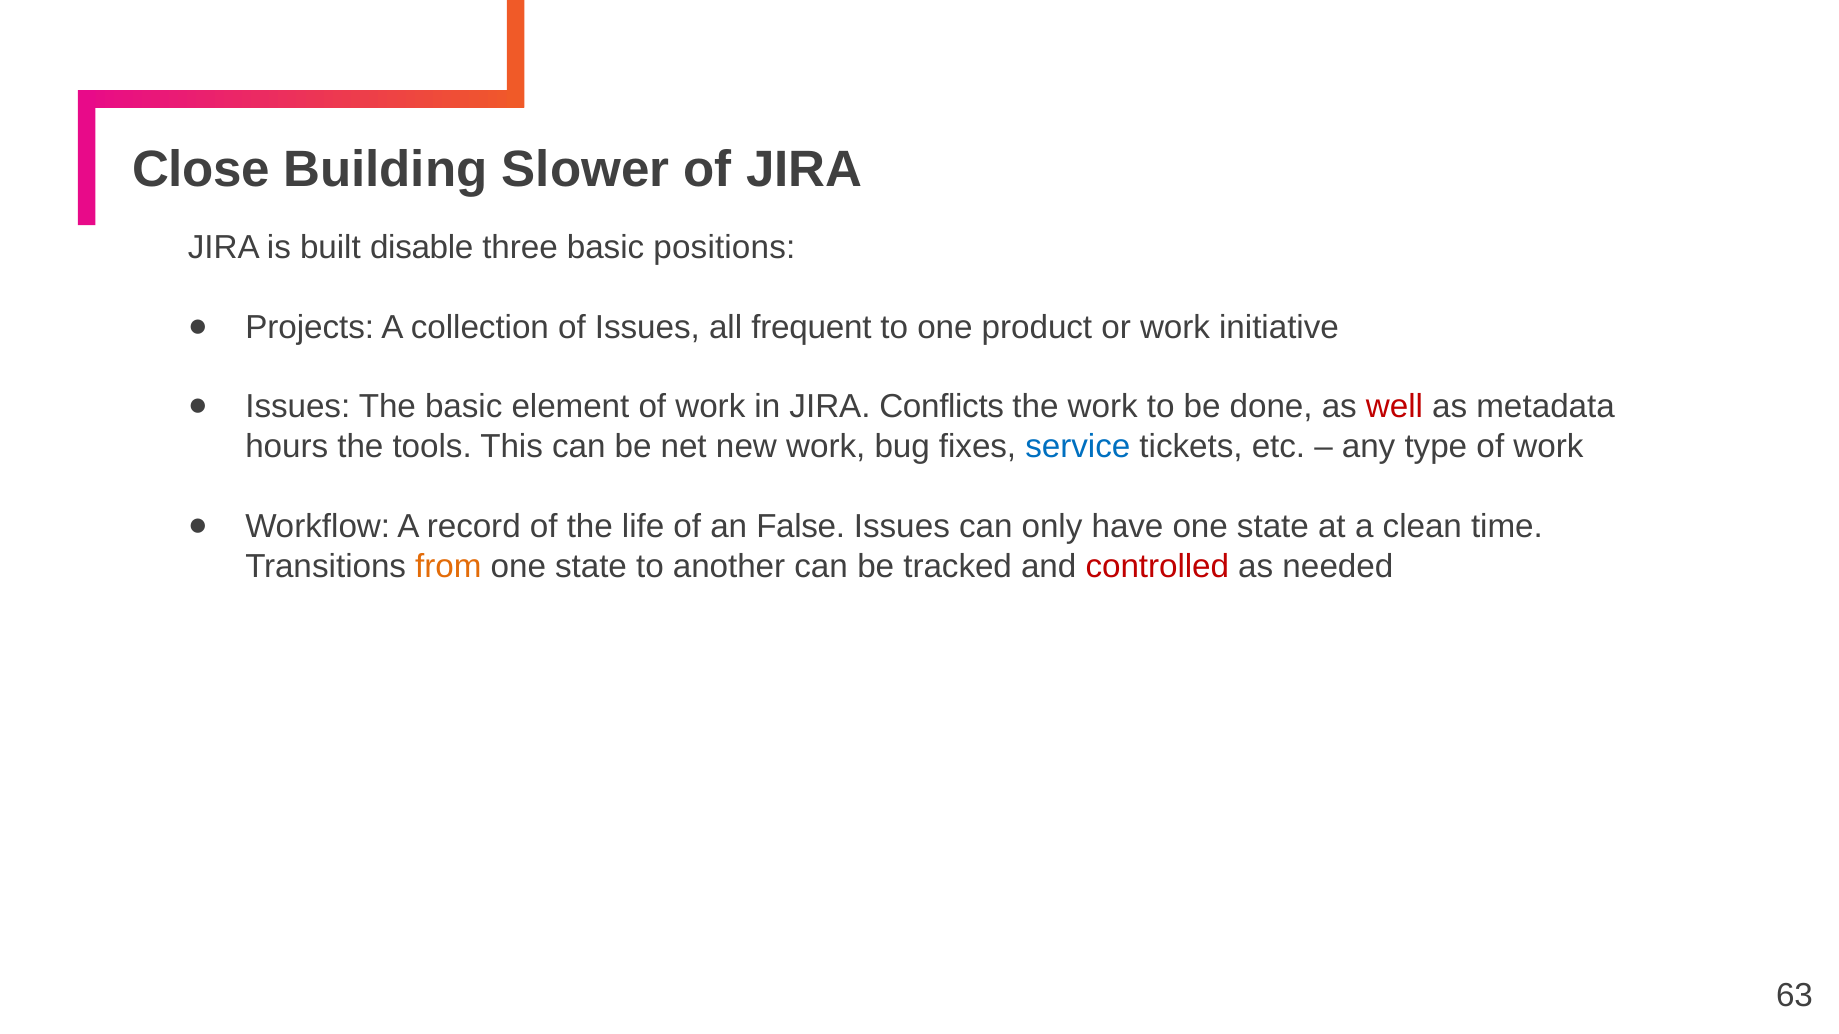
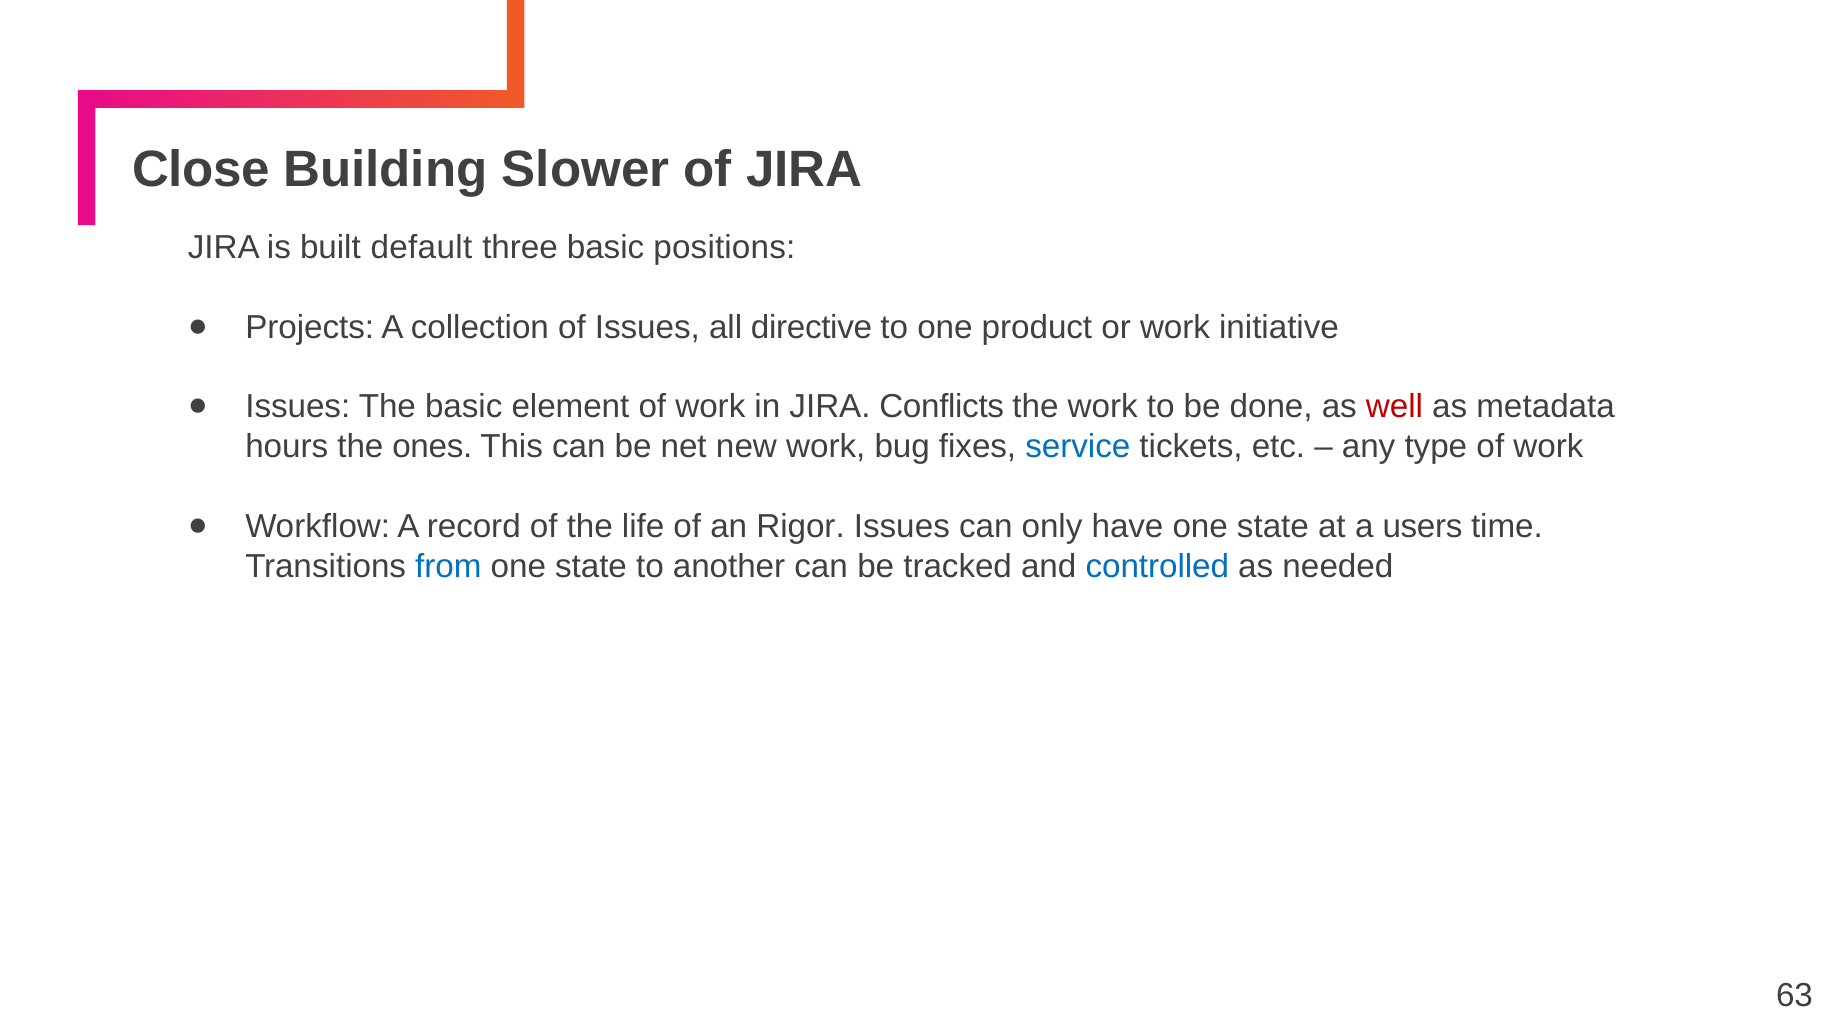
disable: disable -> default (421, 248)
frequent: frequent -> directive (812, 327)
tools: tools -> ones (432, 447)
False: False -> Rigor (801, 527)
clean: clean -> users (1422, 527)
from colour: orange -> blue (448, 567)
controlled colour: red -> blue (1157, 567)
